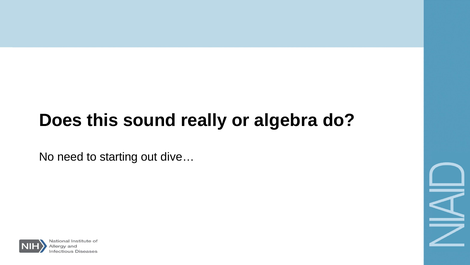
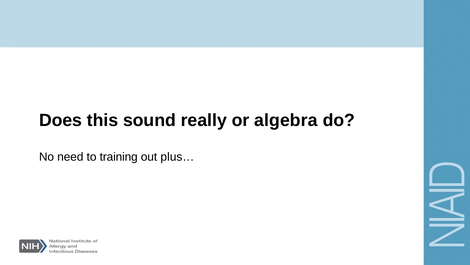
starting: starting -> training (119, 157)
dive…: dive… -> plus… (177, 157)
